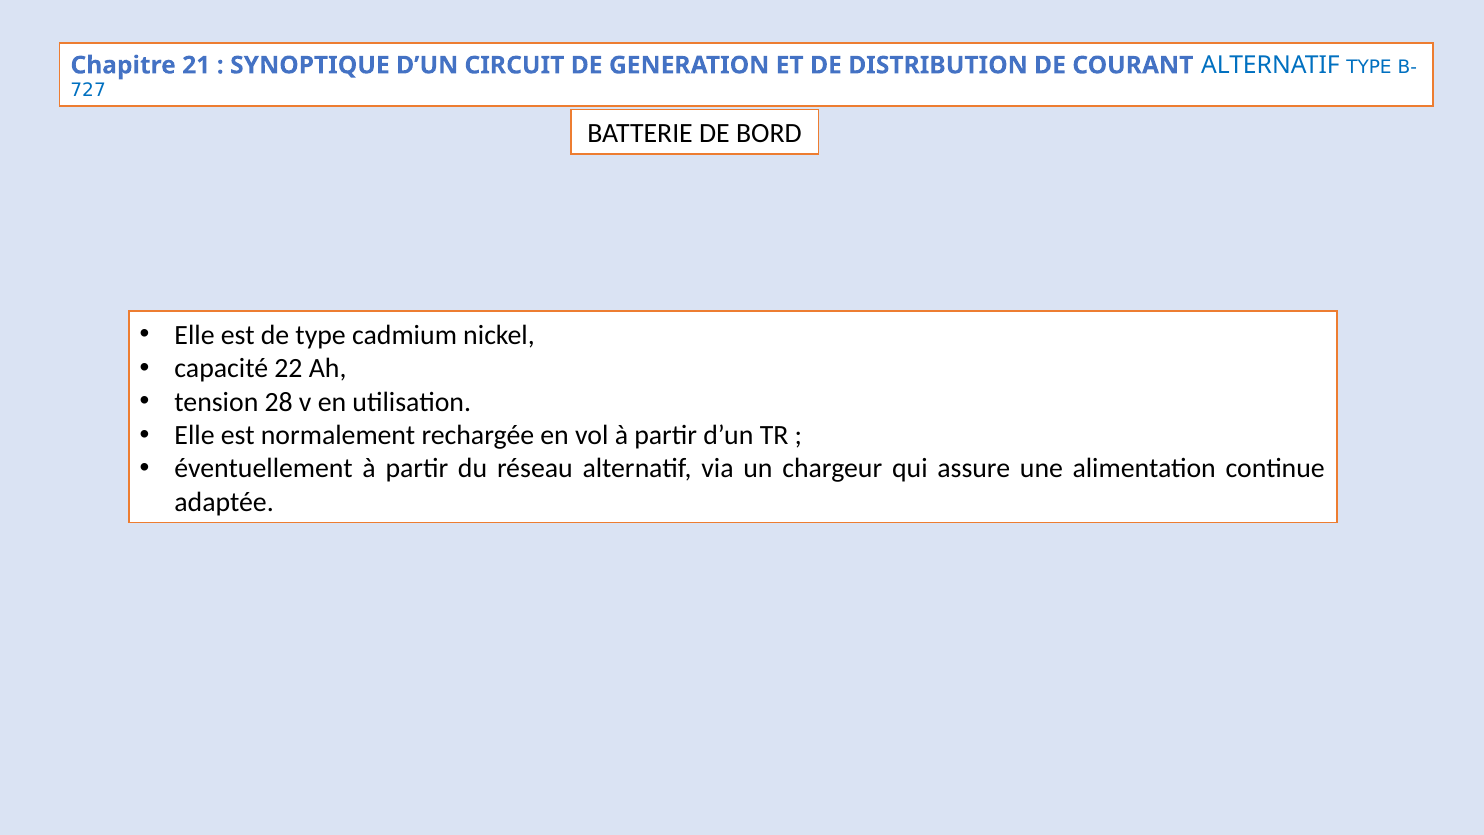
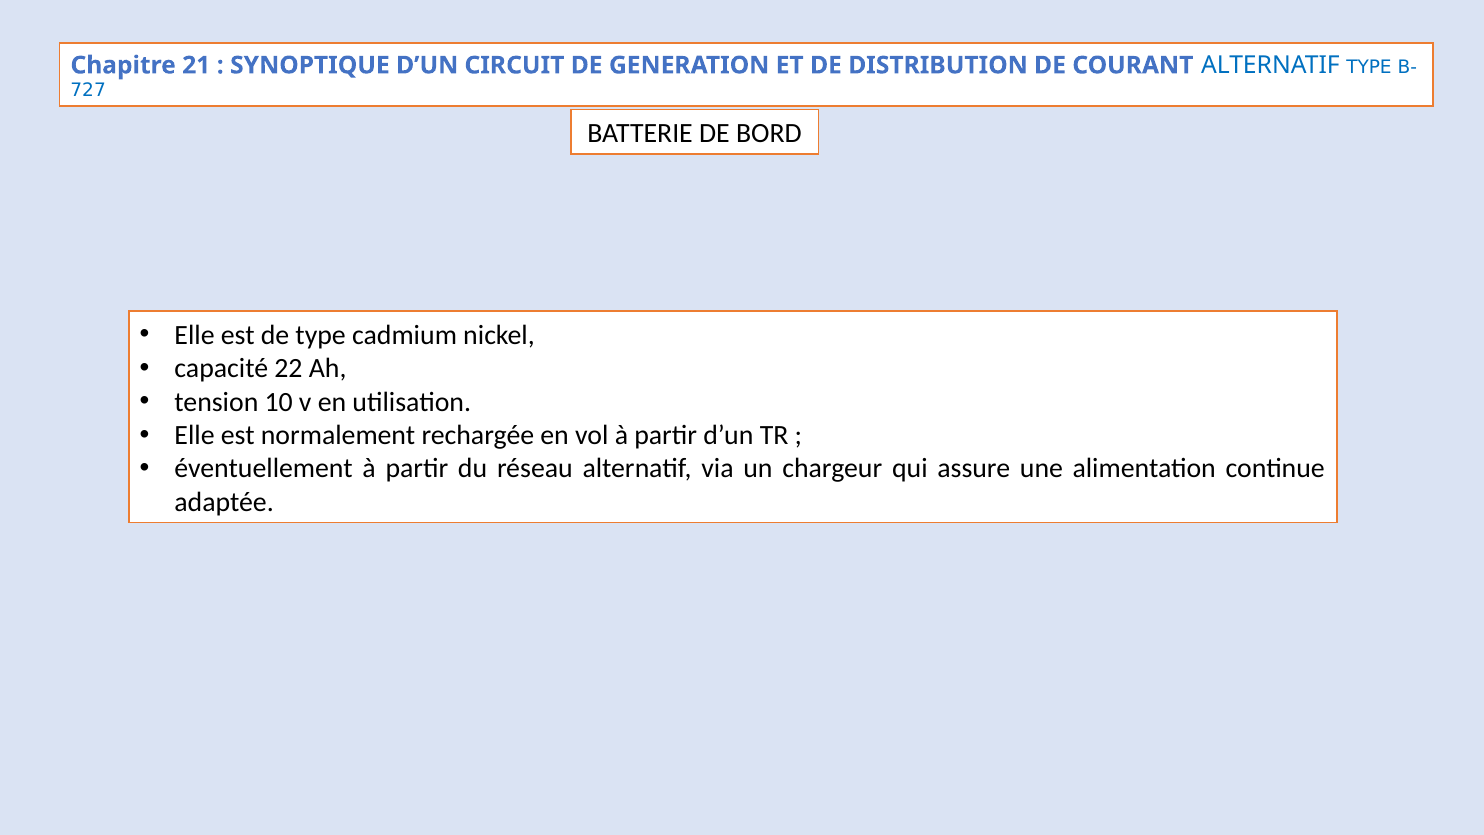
28: 28 -> 10 (279, 402)
